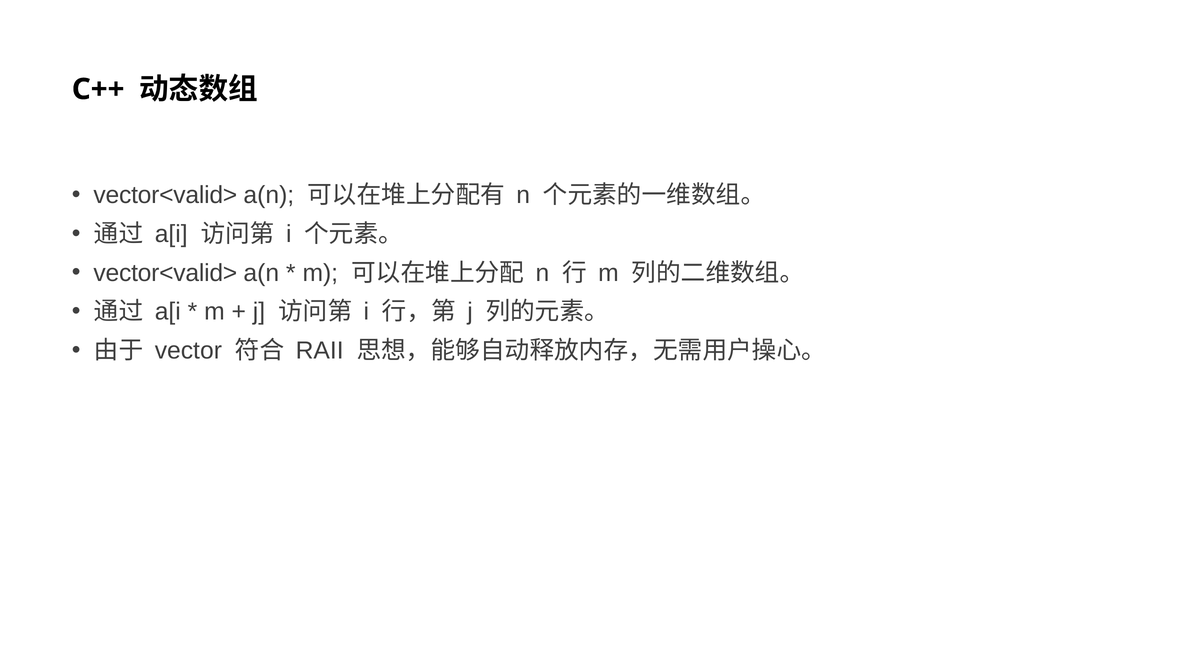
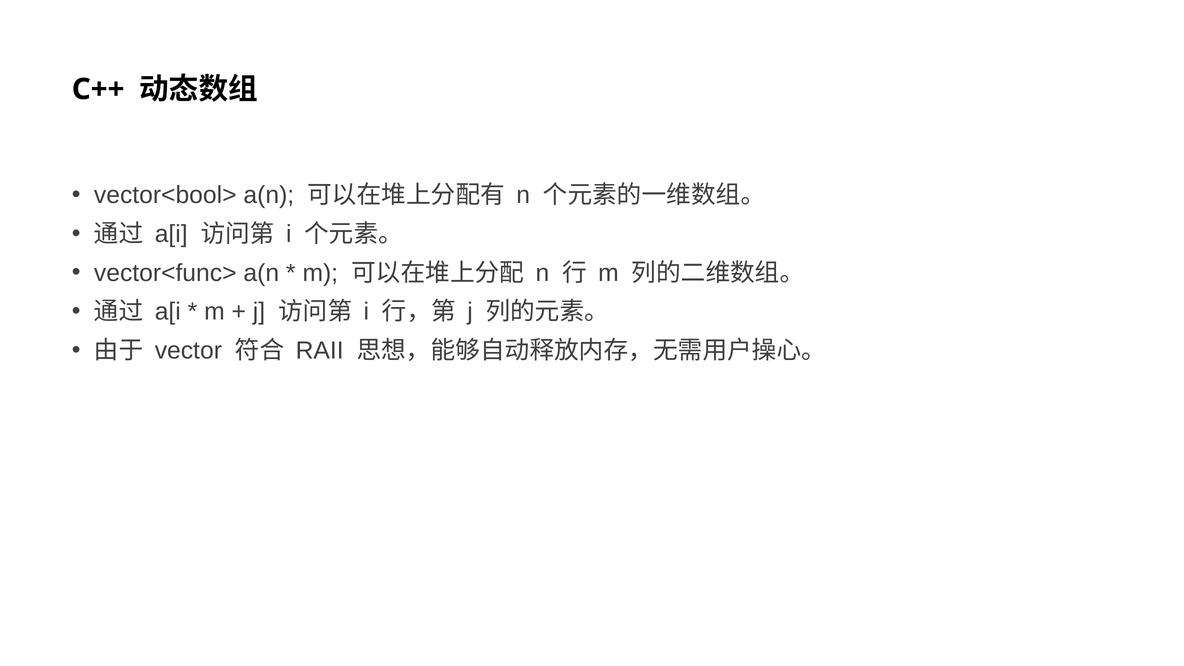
vector<valid>: vector<valid> -> vector<bool> (165, 195)
vector<valid>: vector<valid> -> vector<func> (165, 273)
